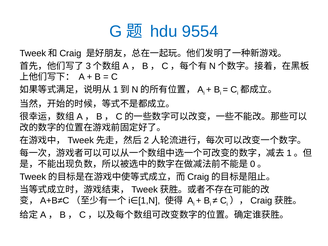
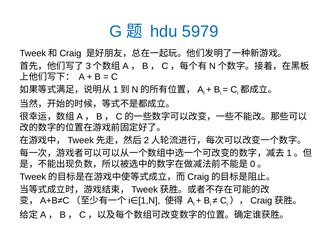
9554: 9554 -> 5979 (200, 31)
